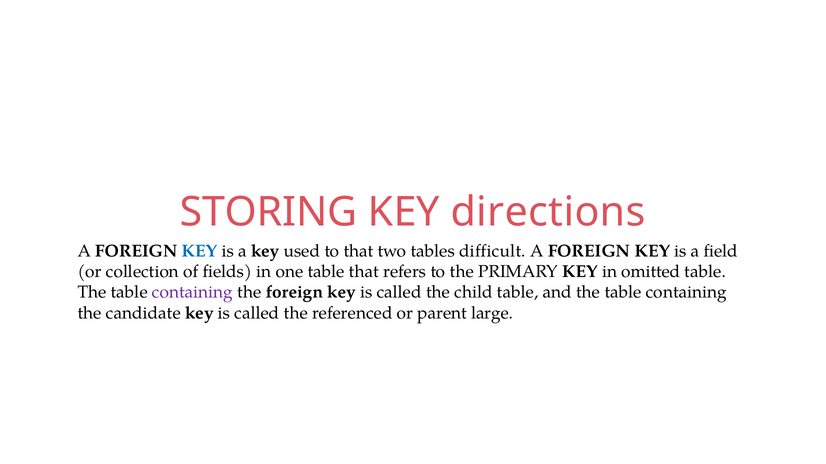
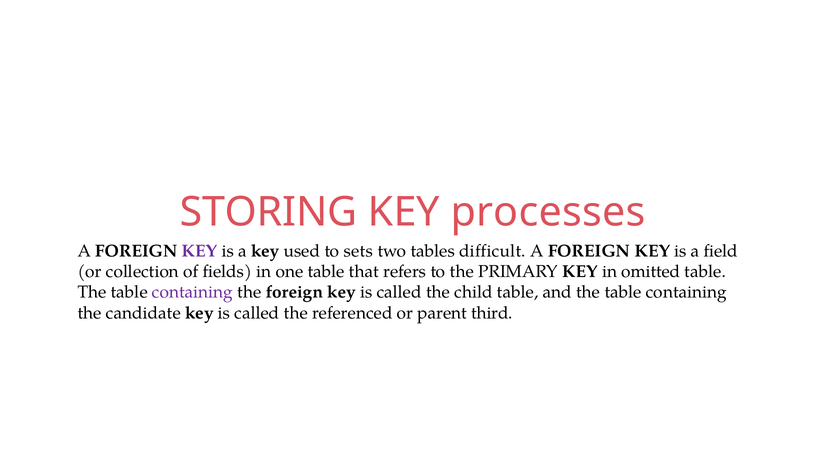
directions: directions -> processes (548, 212)
KEY colour: blue -> purple (200, 251)
to that: that -> sets (358, 251)
large: large -> third (492, 313)
